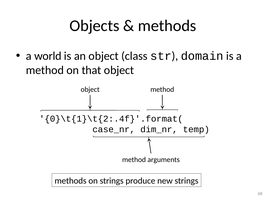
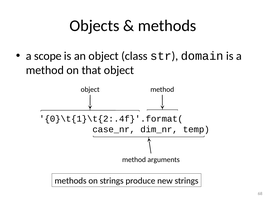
world: world -> scope (48, 56)
